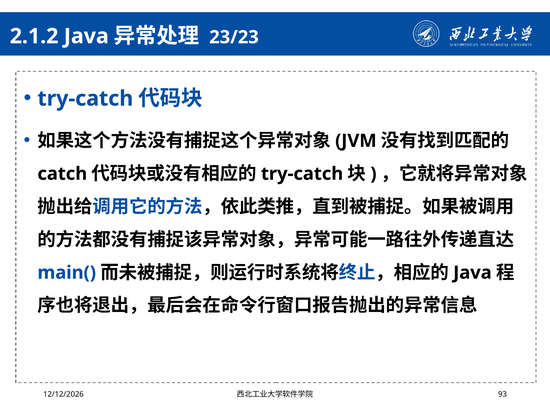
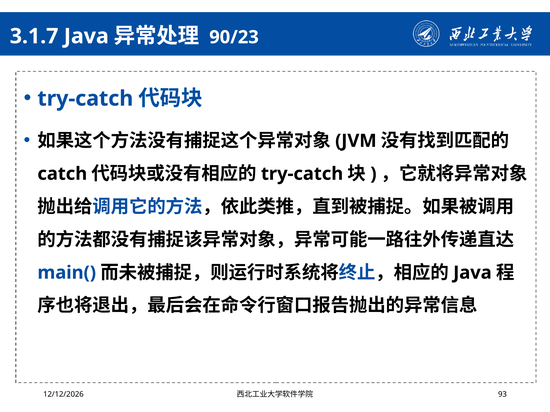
2.1.2: 2.1.2 -> 3.1.7 (34, 36)
23/23: 23/23 -> 90/23 (234, 37)
